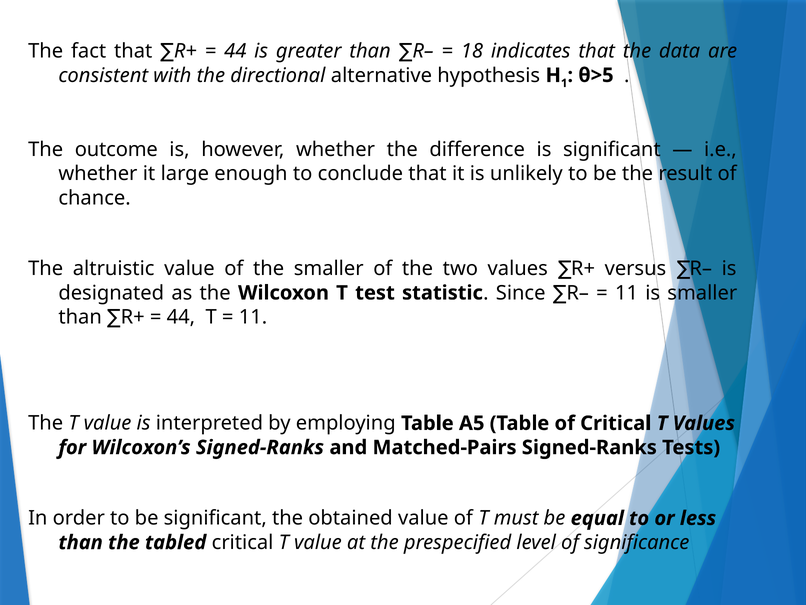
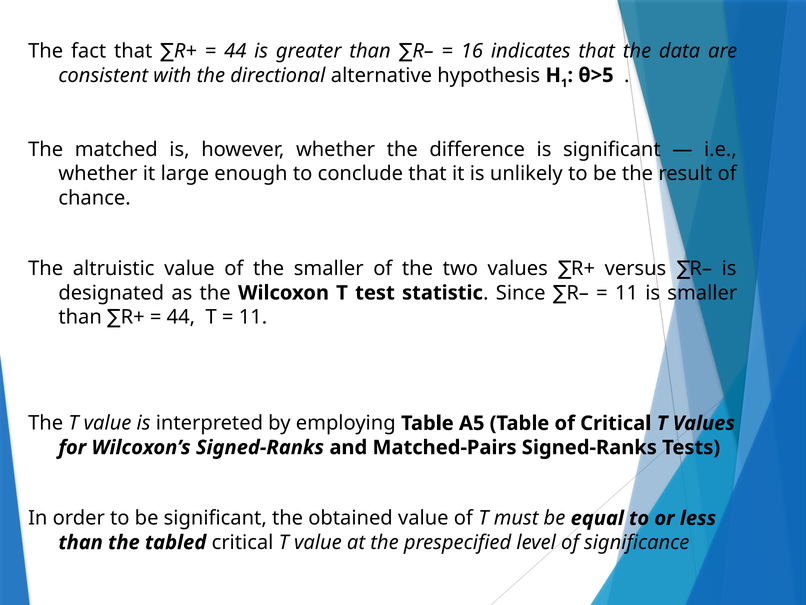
18: 18 -> 16 (472, 51)
outcome: outcome -> matched (116, 149)
